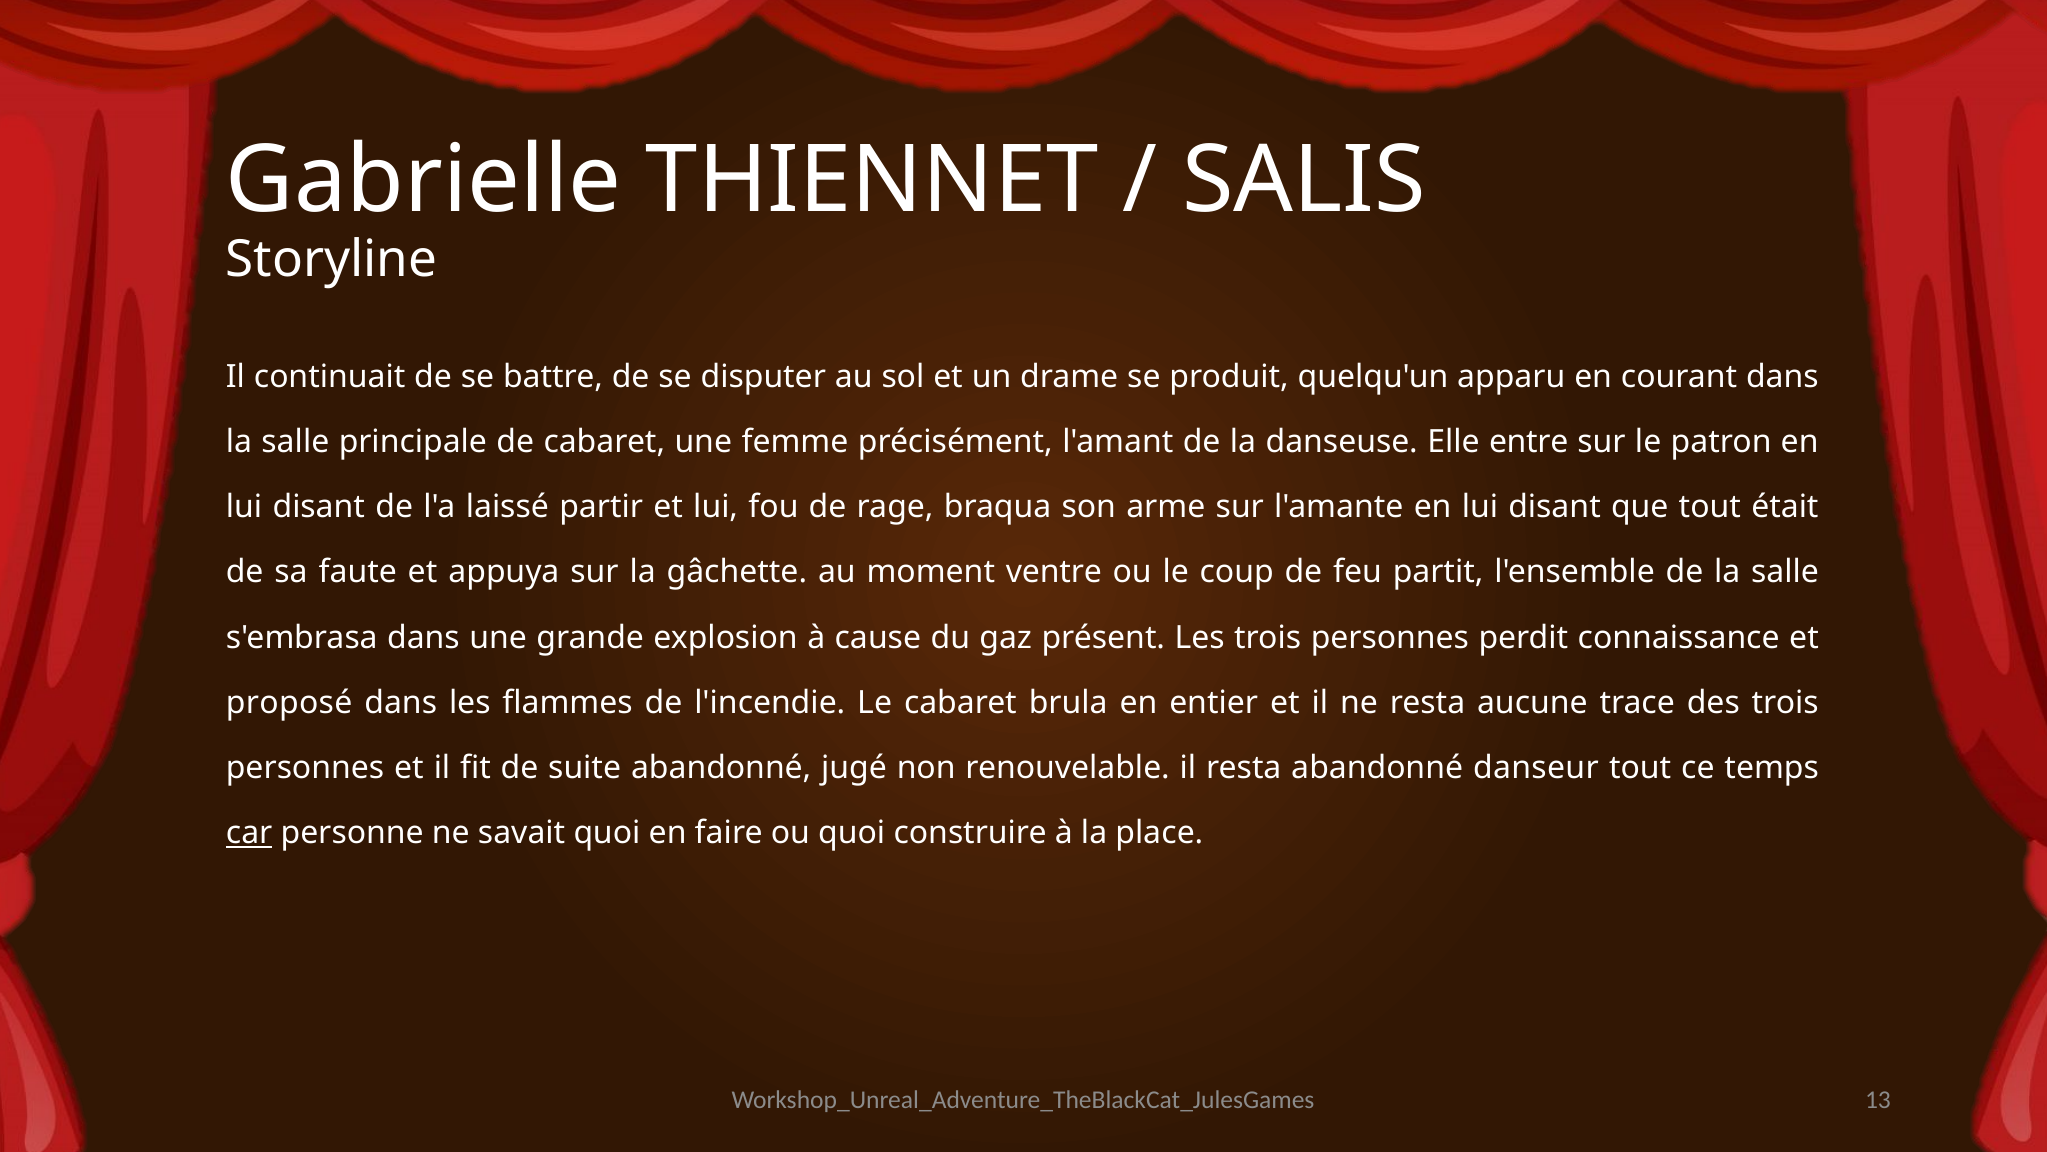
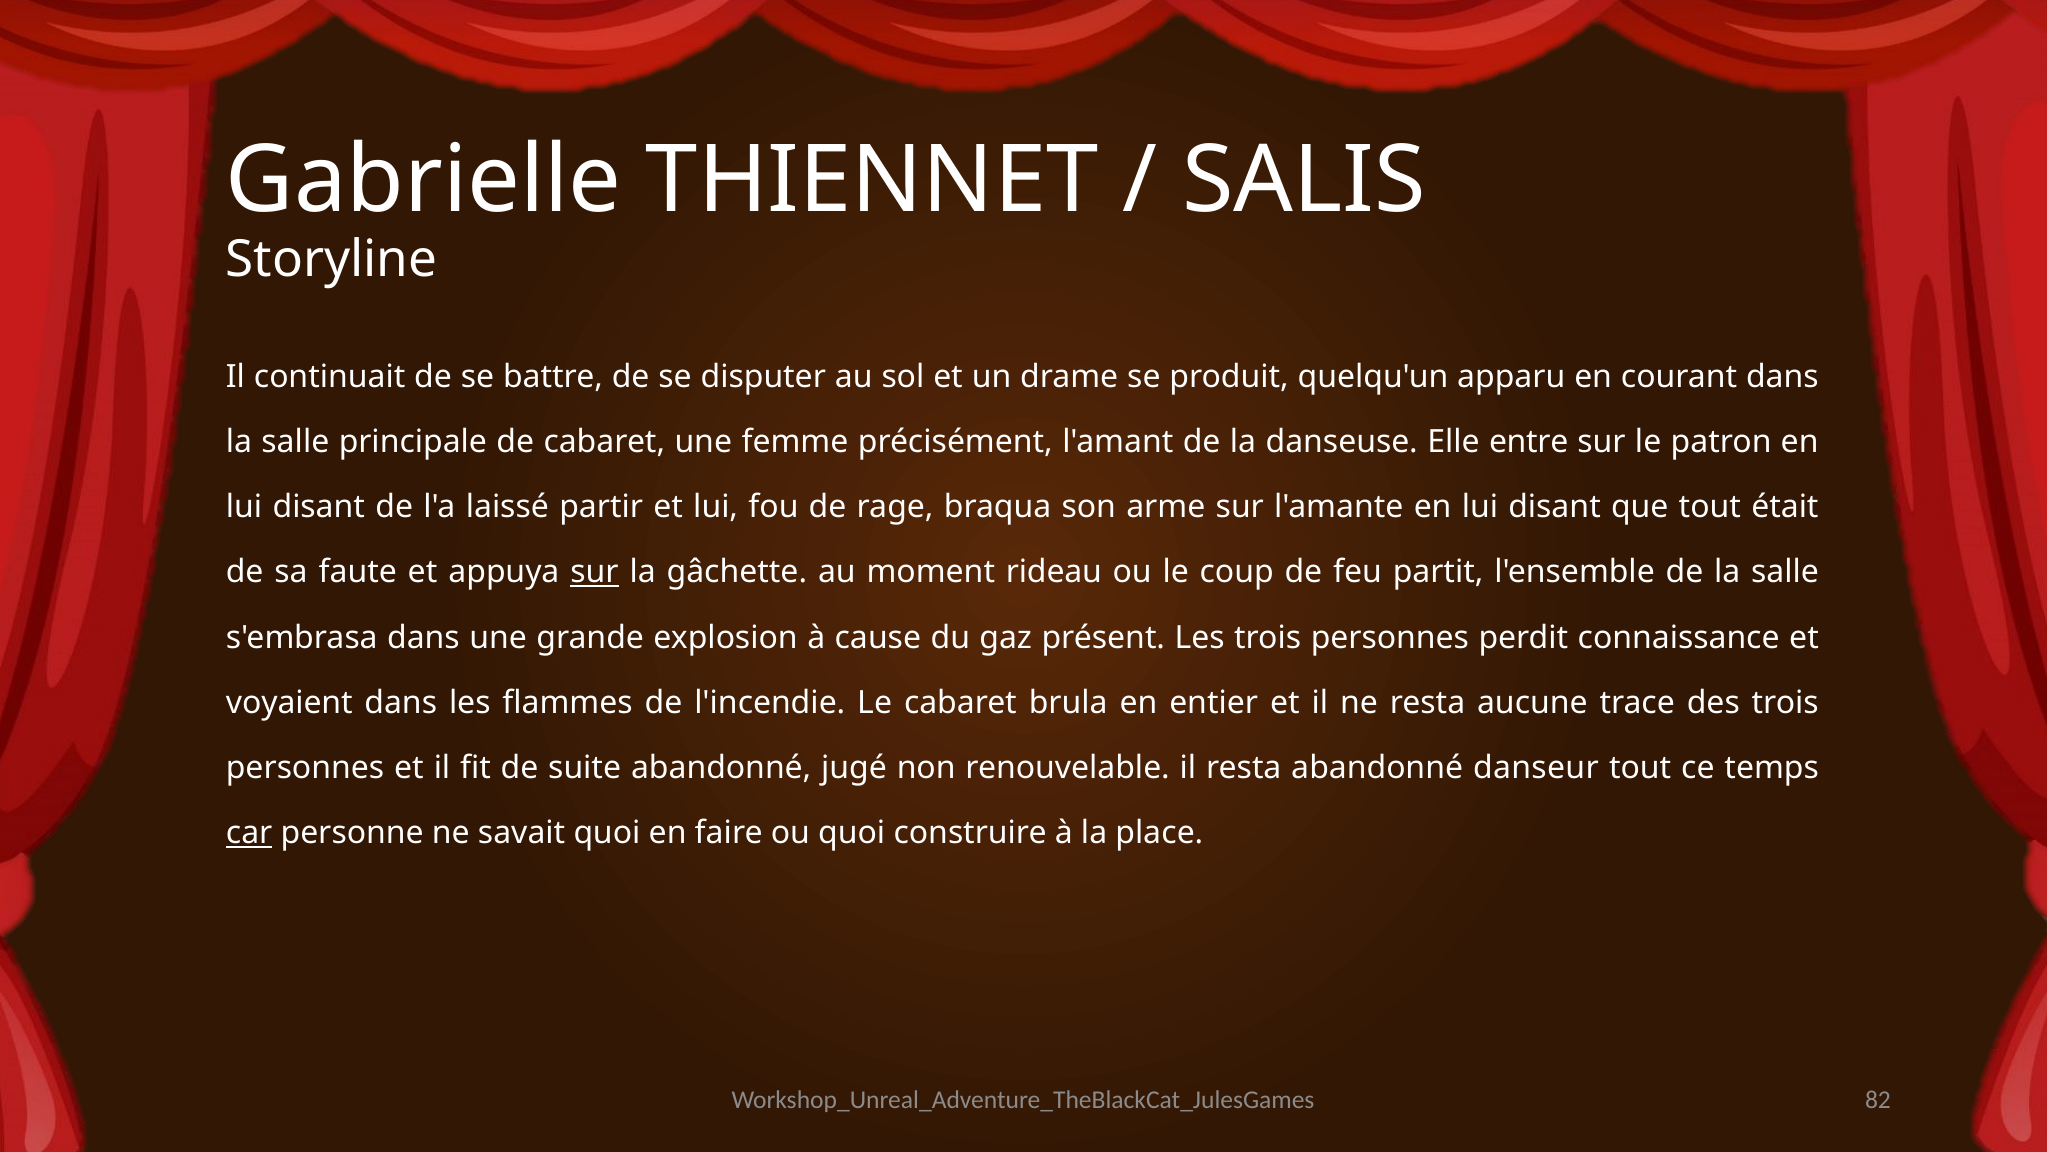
sur underline: none -> present (595, 572)
ventre: ventre -> rideau (1054, 572)
proposé: proposé -> voyaient (289, 702)
13: 13 -> 82 (1878, 1099)
